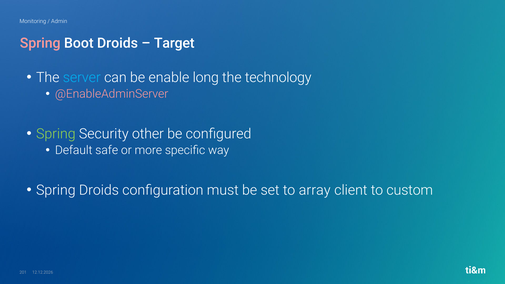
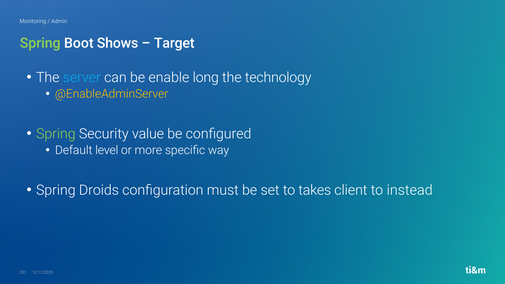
Spring colour: pink -> light green (40, 43)
Boot Droids: Droids -> Shows (118, 43)
@EnableAdminServer colour: pink -> yellow (112, 94)
other: other -> value (148, 134)
safe: safe -> level (107, 150)
array: array -> takes (315, 190)
custom: custom -> instead (410, 190)
